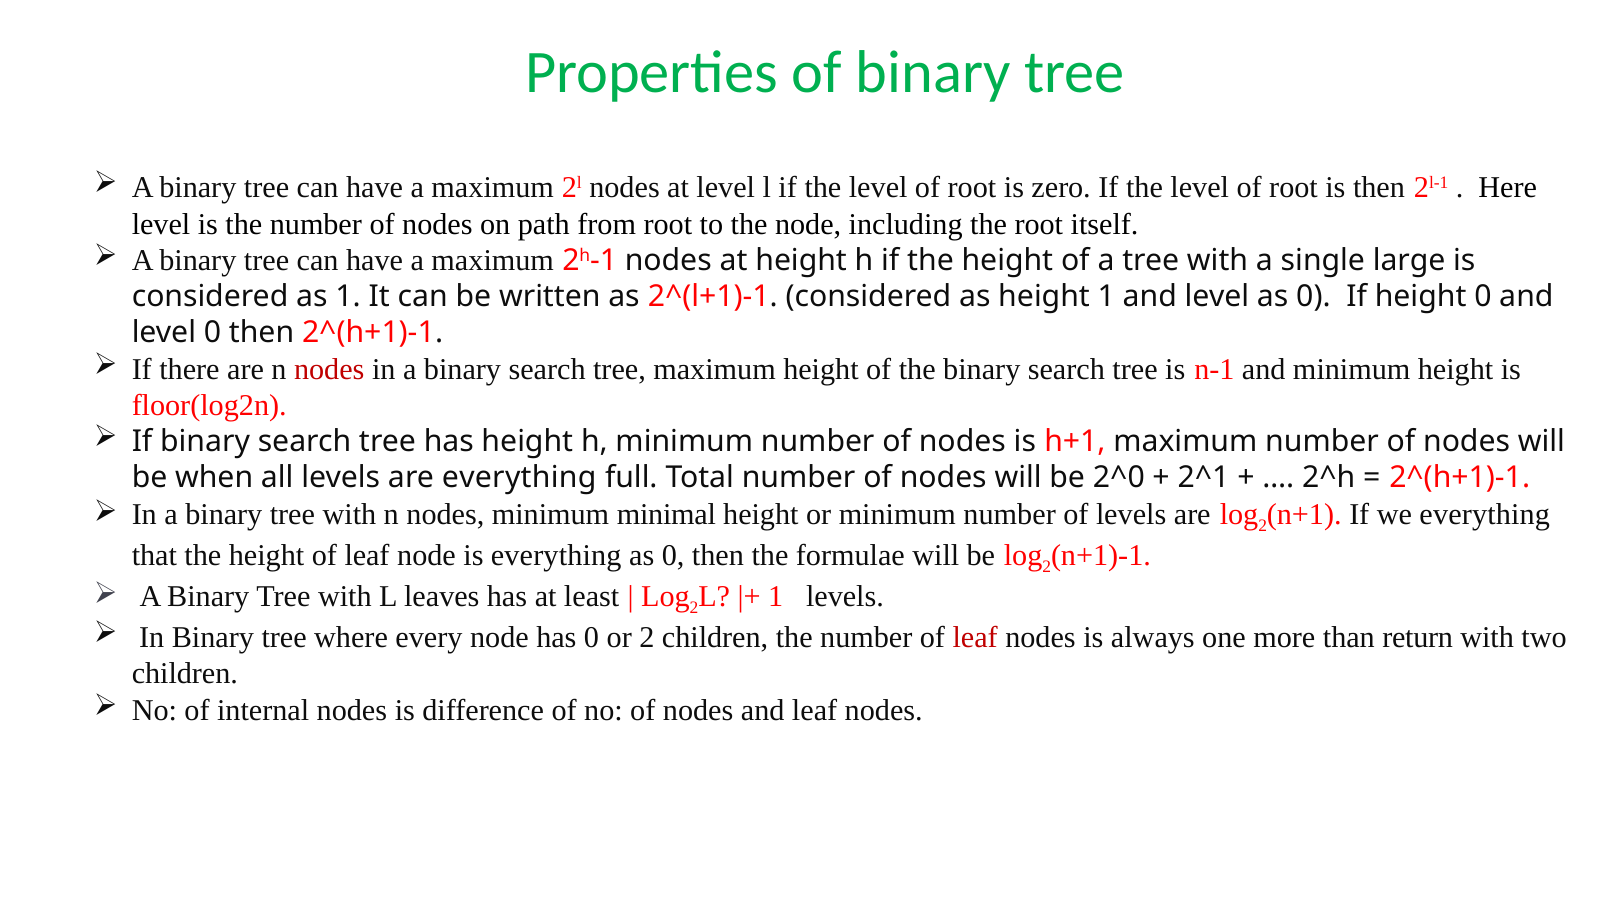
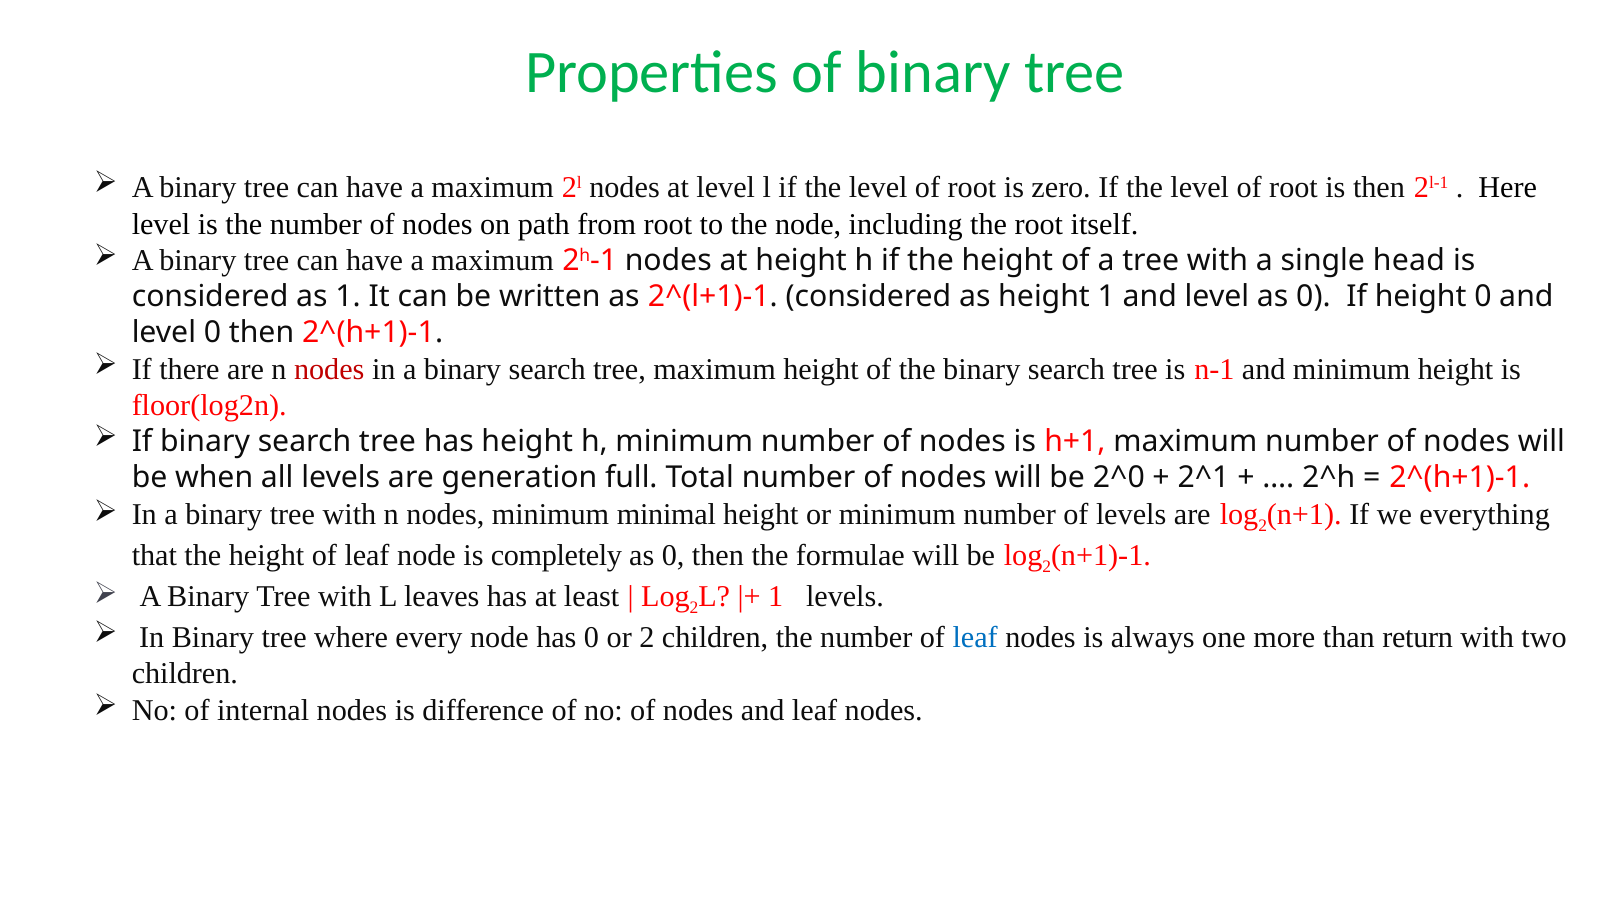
large: large -> head (1409, 260)
are everything: everything -> generation (519, 478)
is everything: everything -> completely (556, 555)
leaf colour: red -> blue (975, 638)
